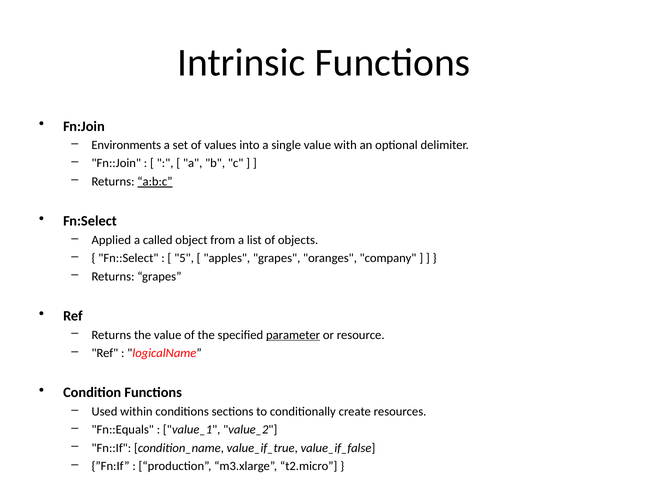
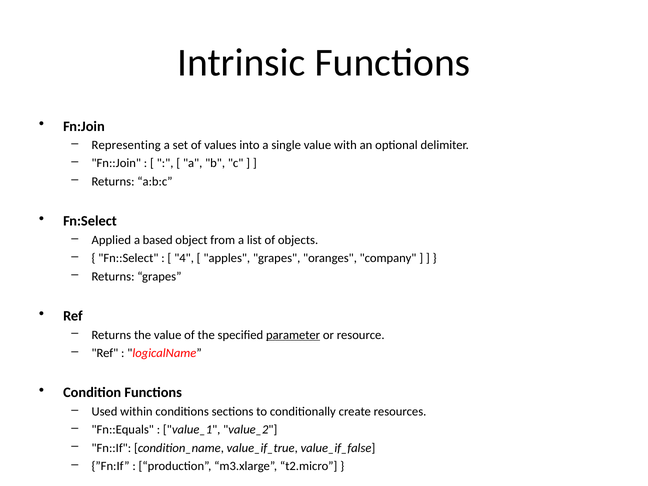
Environments: Environments -> Representing (126, 145)
a:b:c underline: present -> none (155, 181)
called: called -> based (158, 240)
5: 5 -> 4 (184, 258)
